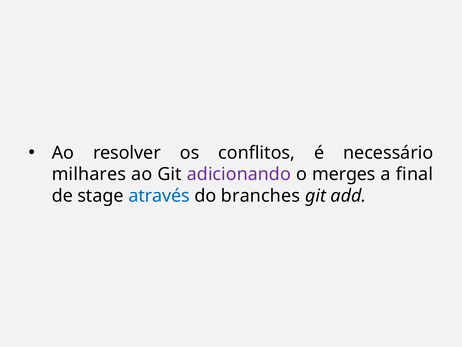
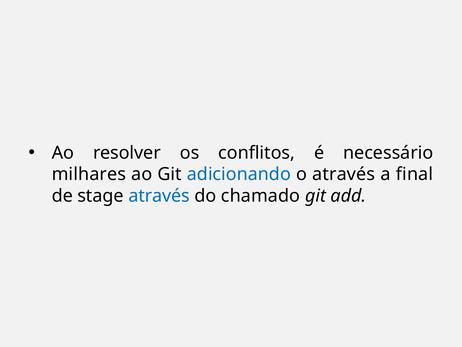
adicionando colour: purple -> blue (239, 174)
o merges: merges -> através (344, 174)
branches: branches -> chamado (261, 196)
